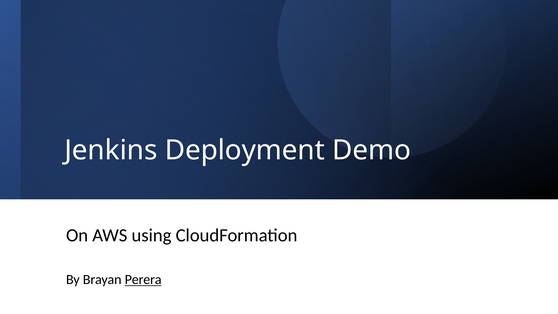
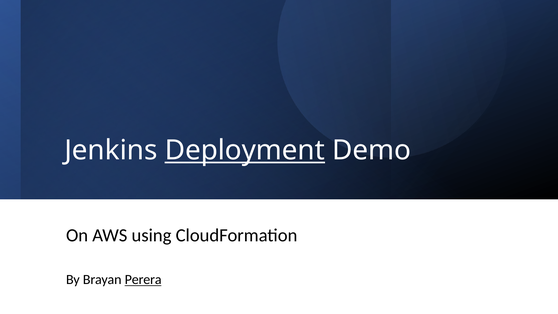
Deployment underline: none -> present (245, 150)
